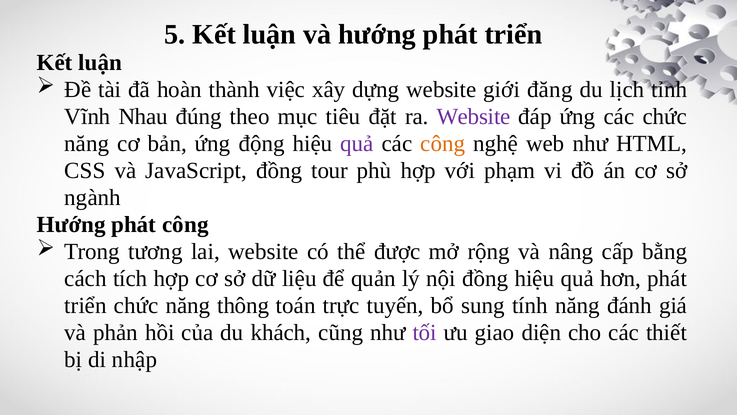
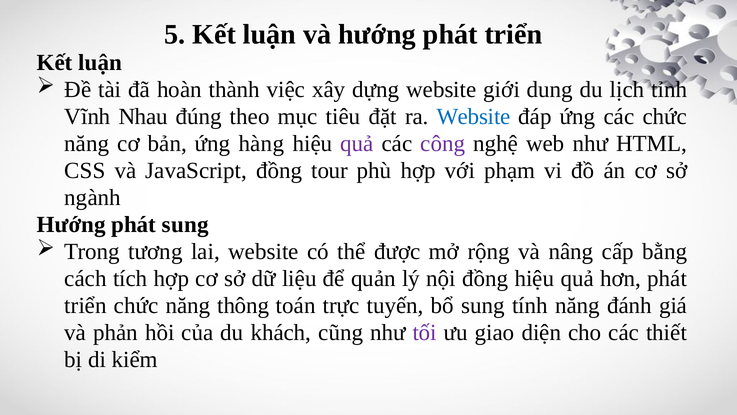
đăng: đăng -> dung (550, 89)
Website colour: purple -> blue (474, 116)
động: động -> hàng (261, 143)
công colour: orange -> purple (443, 143)
phát công: công -> sung (185, 224)
nhập: nhập -> kiểm (135, 359)
